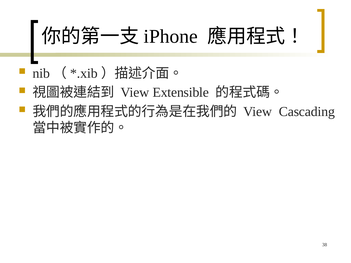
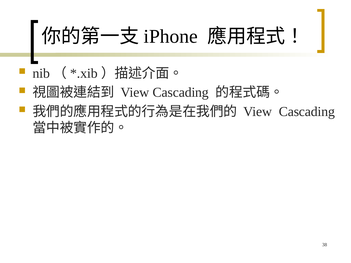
Extensible: Extensible -> Cascading (181, 93)
